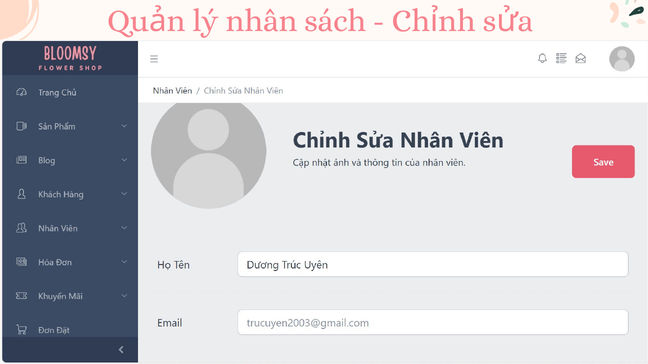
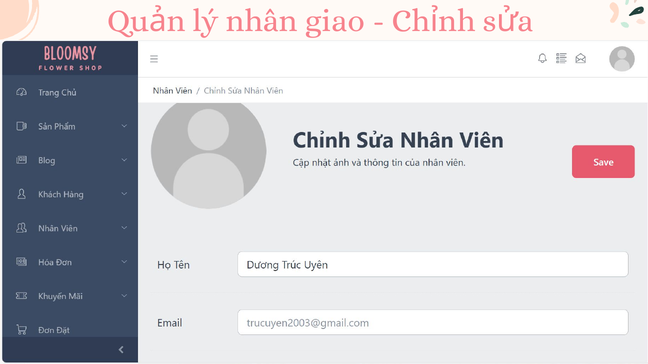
sách: sách -> giao (335, 21)
